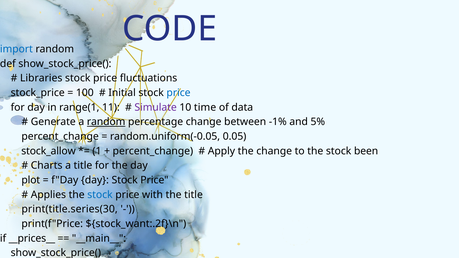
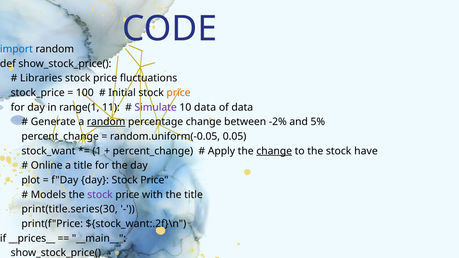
price colour: blue -> orange (179, 93)
10 time: time -> data (205, 107)
-1%: -1% -> -2% (278, 122)
stock_allow: stock_allow -> stock_want (48, 151)
change underline: none -> present (274, 151)
been: been -> have (366, 151)
Charts: Charts -> Online (47, 166)
Applies: Applies -> Models (48, 195)
stock colour: blue -> purple (100, 195)
